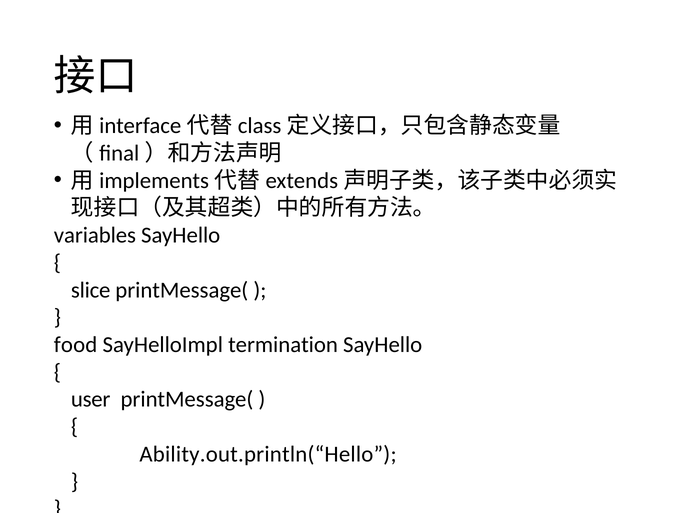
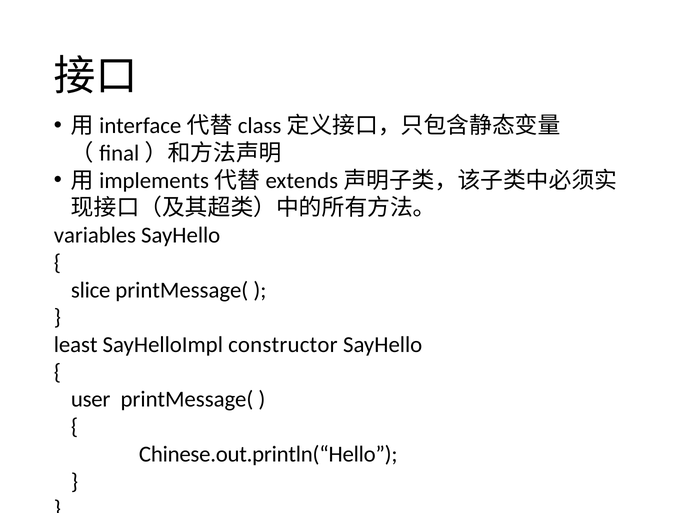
food: food -> least (76, 345)
termination: termination -> constructor (283, 345)
Ability.out.println(“Hello: Ability.out.println(“Hello -> Chinese.out.println(“Hello (268, 454)
